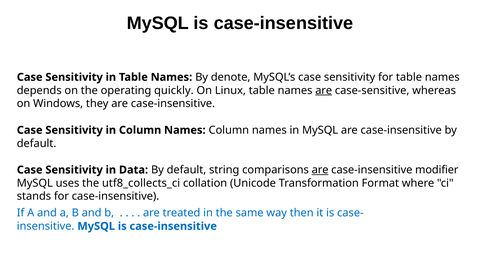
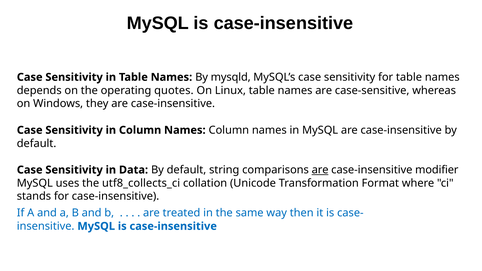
denote: denote -> mysqld (231, 77)
quickly: quickly -> quotes (174, 90)
are underline: present -> none (324, 90)
